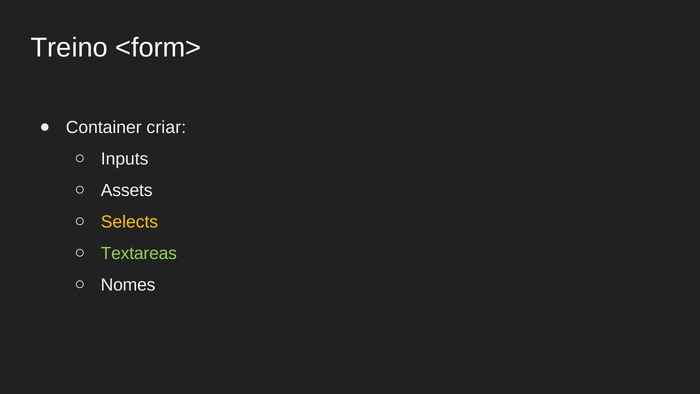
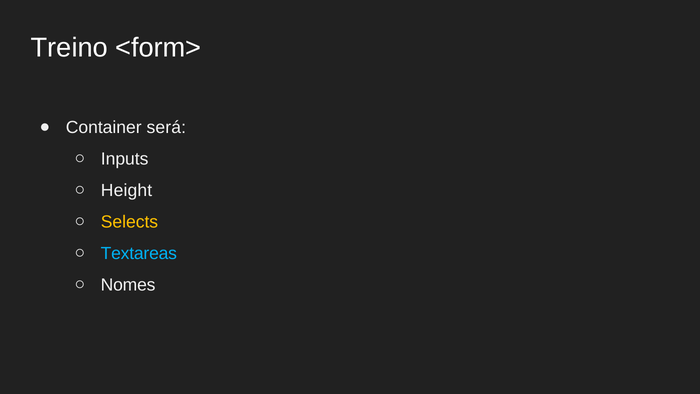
criar: criar -> será (166, 127)
Assets: Assets -> Height (127, 190)
Textareas colour: light green -> light blue (139, 253)
